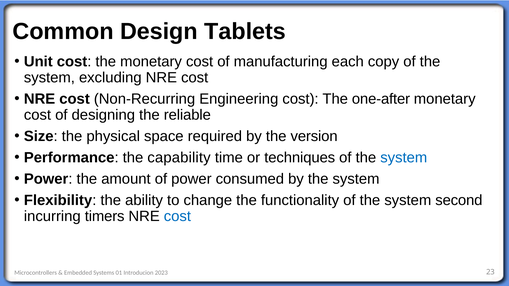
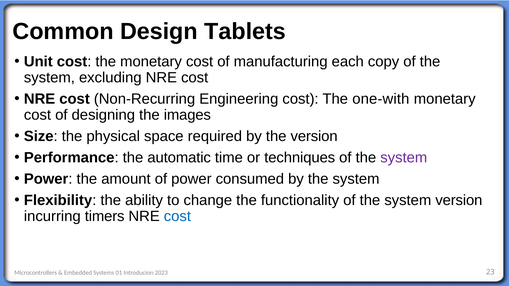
one-after: one-after -> one-with (381, 99)
reliable: reliable -> images (187, 115)
capability: capability -> automatic (179, 158)
system colour: blue -> purple (404, 158)
system second: second -> version (459, 200)
